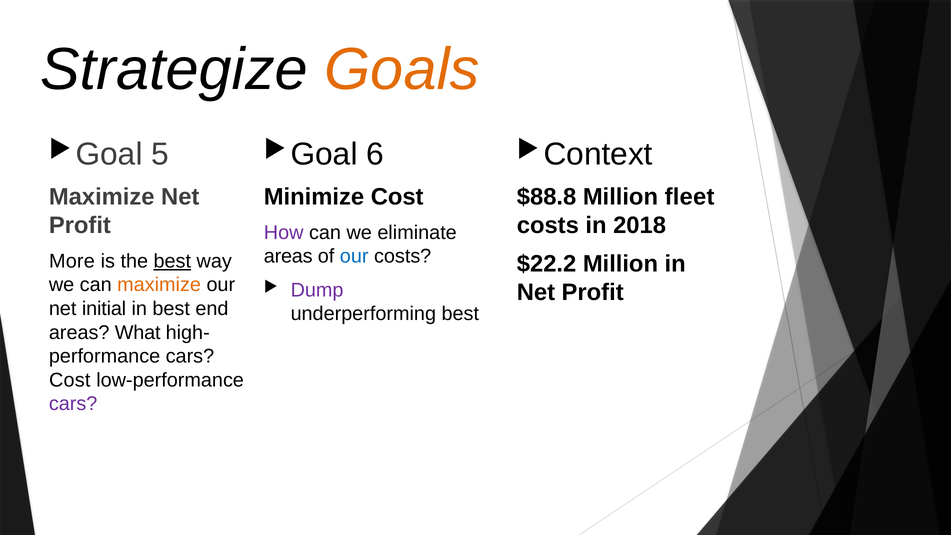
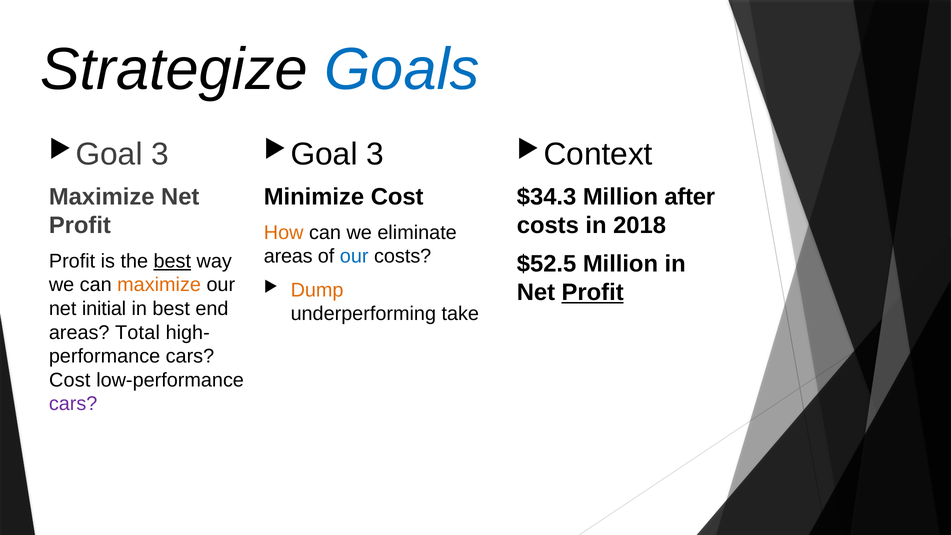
Goals colour: orange -> blue (402, 70)
5: 5 -> 3 (160, 154)
6: 6 -> 3 (375, 154)
$88.8: $88.8 -> $34.3 (547, 197)
fleet: fleet -> after (690, 197)
How colour: purple -> orange (284, 233)
More: More -> Profit (72, 261)
$22.2: $22.2 -> $52.5 (547, 264)
Profit underline: none -> present (593, 292)
Dump colour: purple -> orange (317, 290)
underperforming best: best -> take (460, 314)
What: What -> Total (137, 332)
